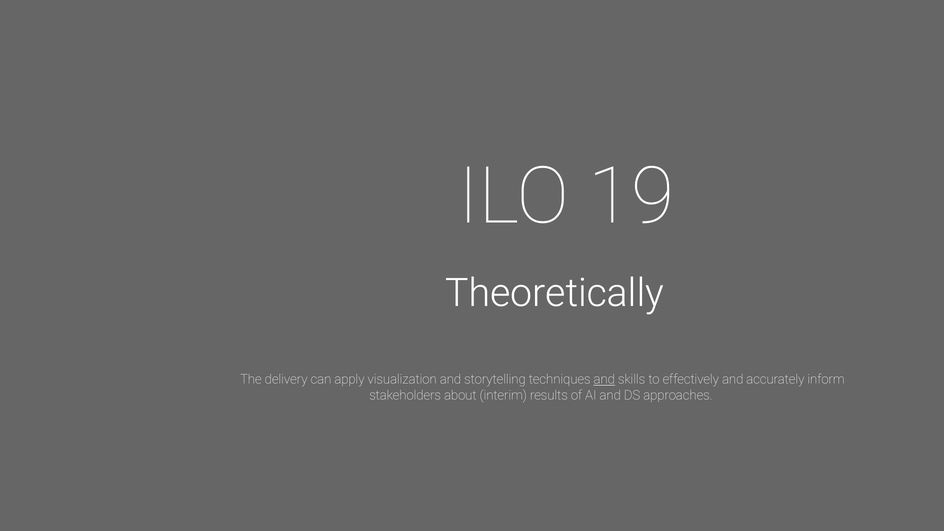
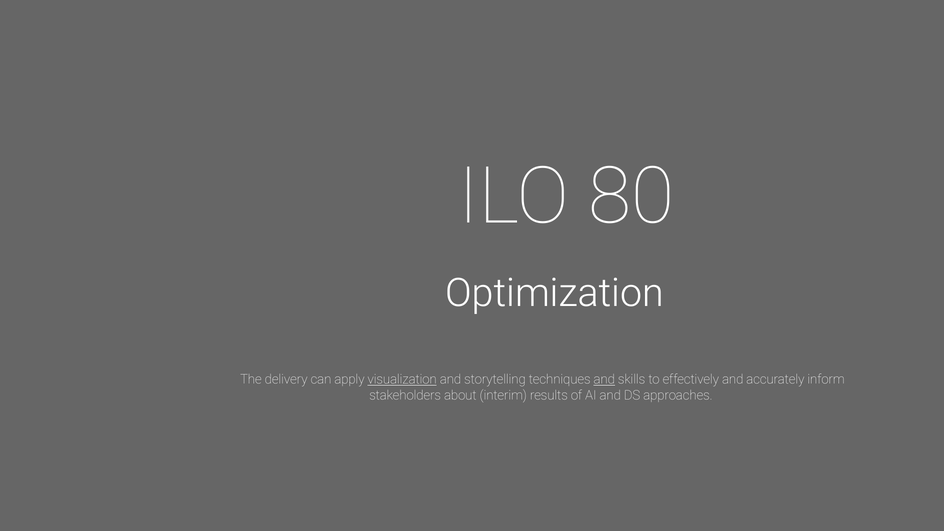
19: 19 -> 80 (631, 197)
Theoretically: Theoretically -> Optimization (555, 293)
visualization underline: none -> present (402, 380)
